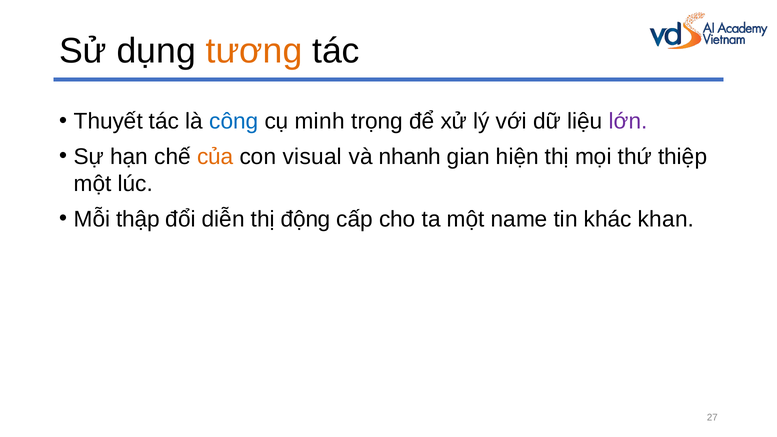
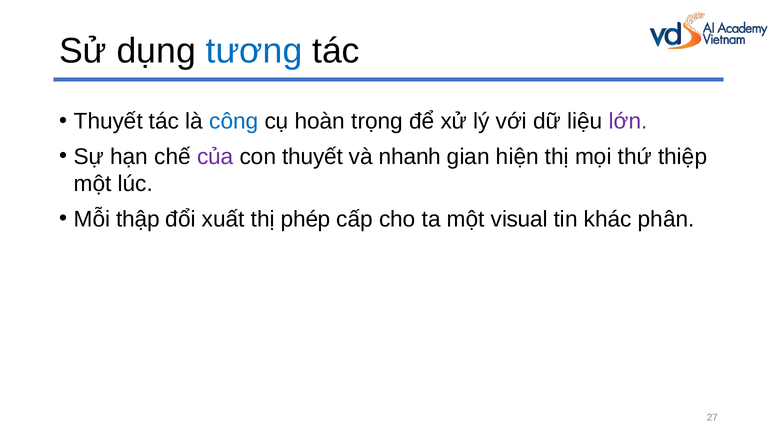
tương colour: orange -> blue (254, 51)
minh: minh -> hoàn (320, 121)
của colour: orange -> purple (215, 157)
con visual: visual -> thuyết (313, 157)
diễn: diễn -> xuất (223, 219)
động: động -> phép (306, 219)
name: name -> visual (519, 219)
khan: khan -> phân (666, 219)
